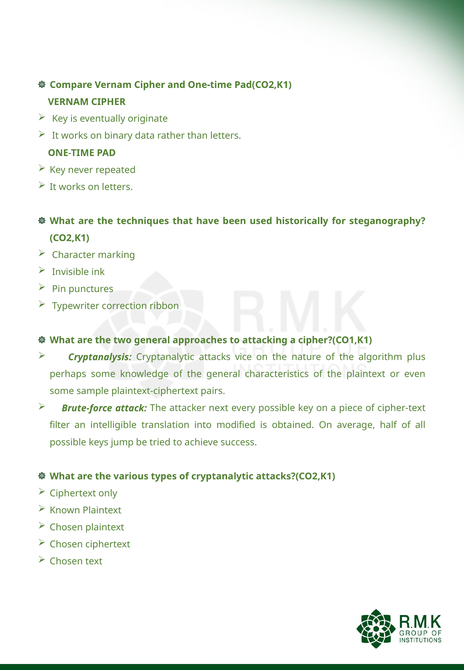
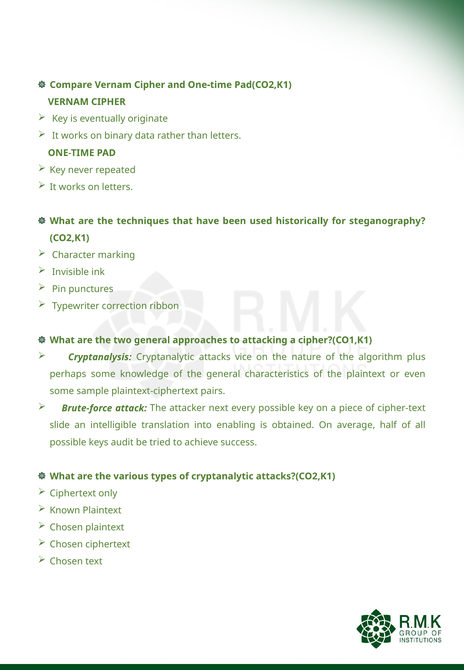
filter: filter -> slide (60, 425)
modified: modified -> enabling (236, 425)
jump: jump -> audit (122, 442)
